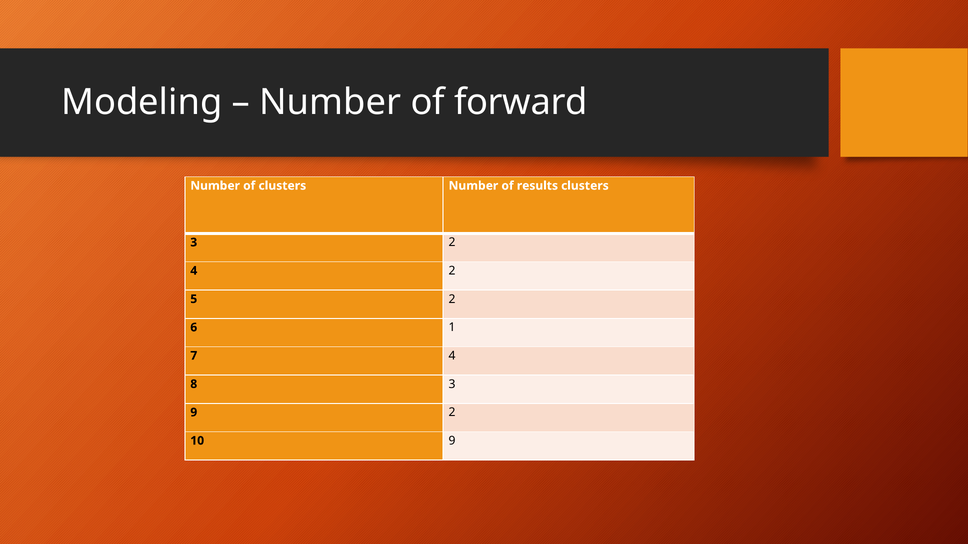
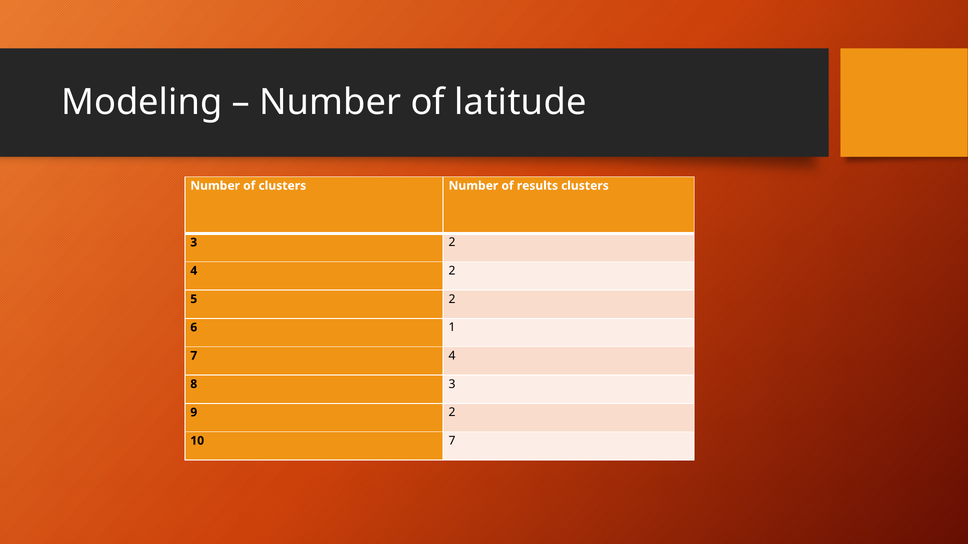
forward: forward -> latitude (521, 102)
10 9: 9 -> 7 (452, 441)
